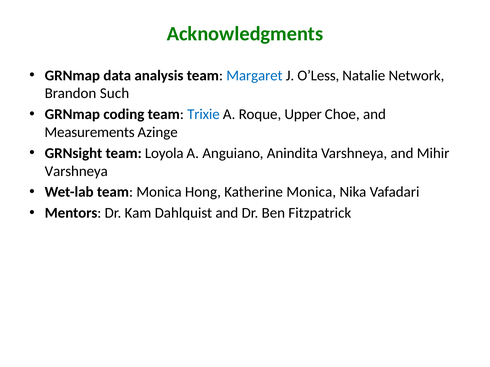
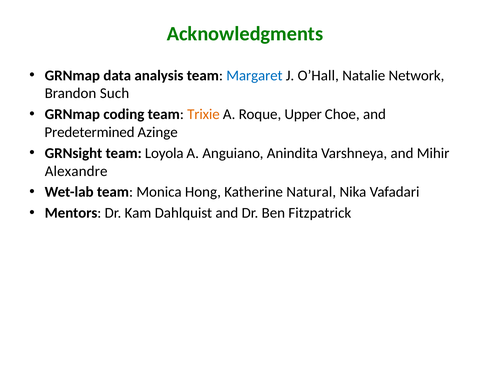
O’Less: O’Less -> O’Hall (318, 76)
Trixie colour: blue -> orange (203, 114)
Measurements: Measurements -> Predetermined (90, 132)
Varshneya: Varshneya -> Alexandre (76, 171)
Katherine Monica: Monica -> Natural (311, 192)
